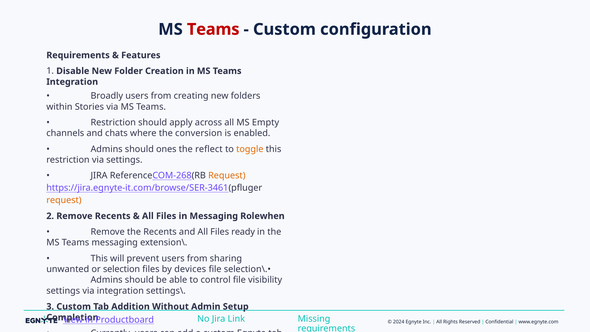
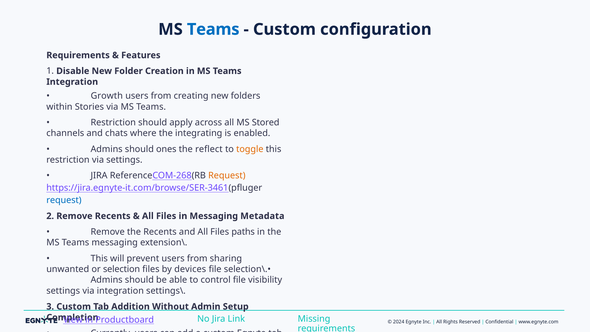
Teams colour: red -> blue (213, 29)
Broadly: Broadly -> Growth (107, 96)
Empty: Empty -> Stored (266, 122)
conversion: conversion -> integrating (199, 133)
request colour: orange -> blue (64, 200)
Rolewhen: Rolewhen -> Metadata (262, 216)
ready: ready -> paths (243, 232)
